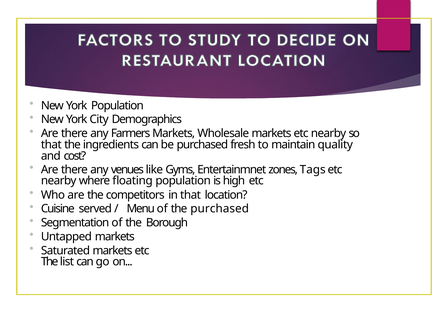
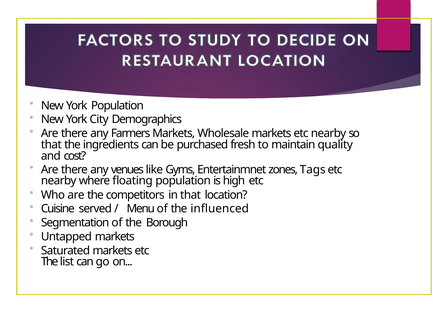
the purchased: purchased -> influenced (220, 209)
